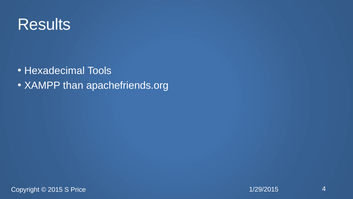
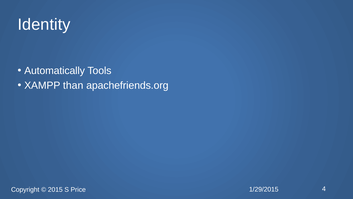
Results: Results -> Identity (44, 24)
Hexadecimal: Hexadecimal -> Automatically (55, 70)
